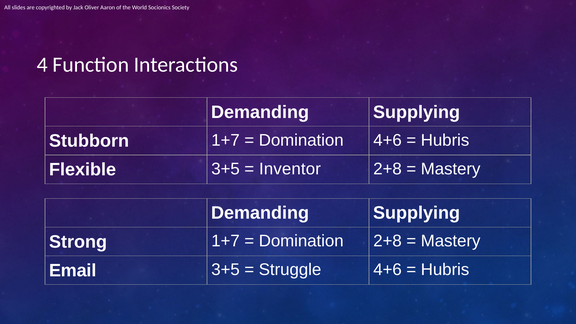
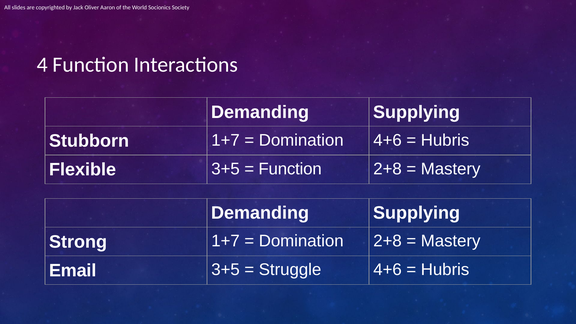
Inventor: Inventor -> Function (290, 169)
